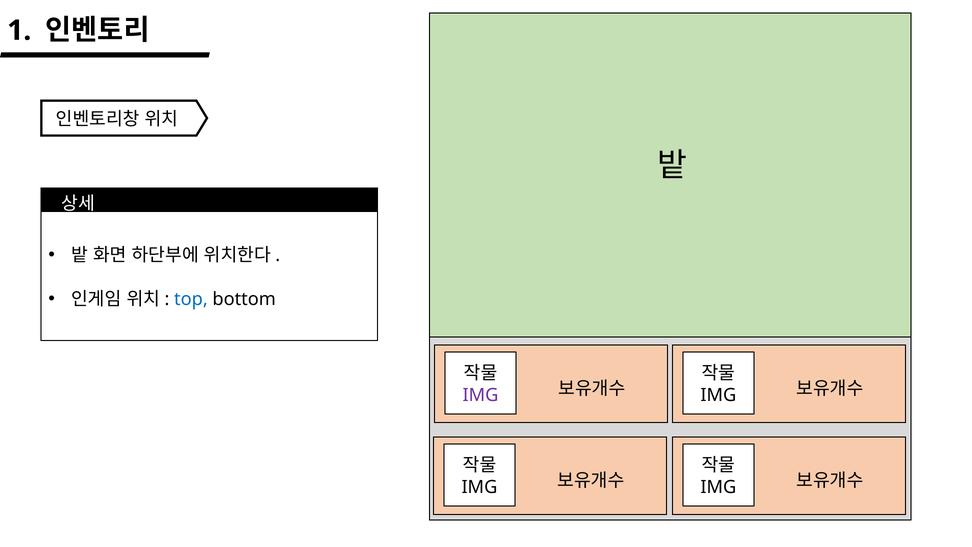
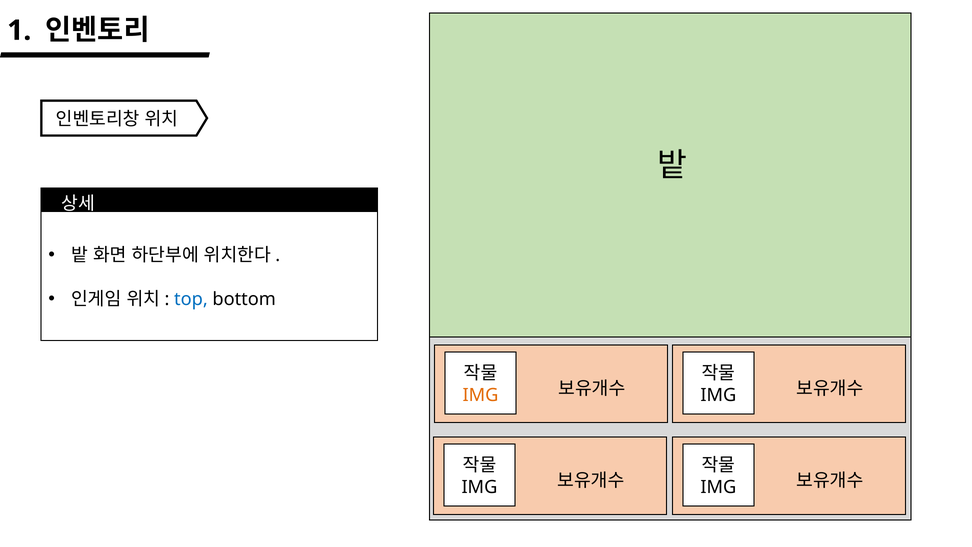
IMG colour: purple -> orange (480, 395)
